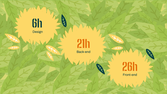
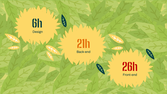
26h colour: orange -> red (130, 67)
